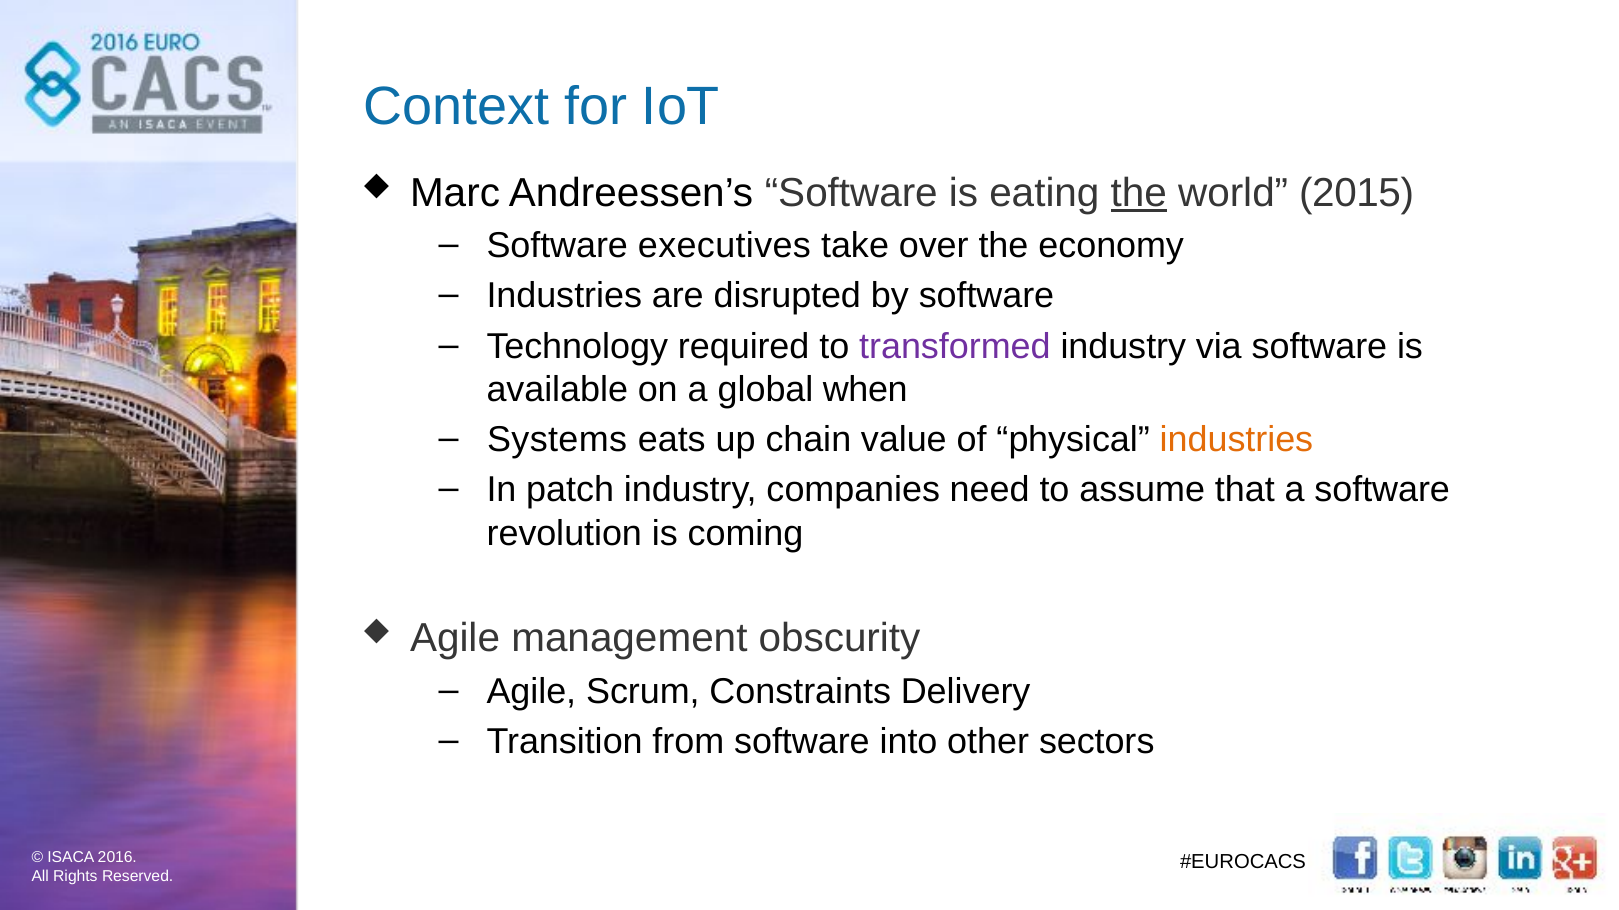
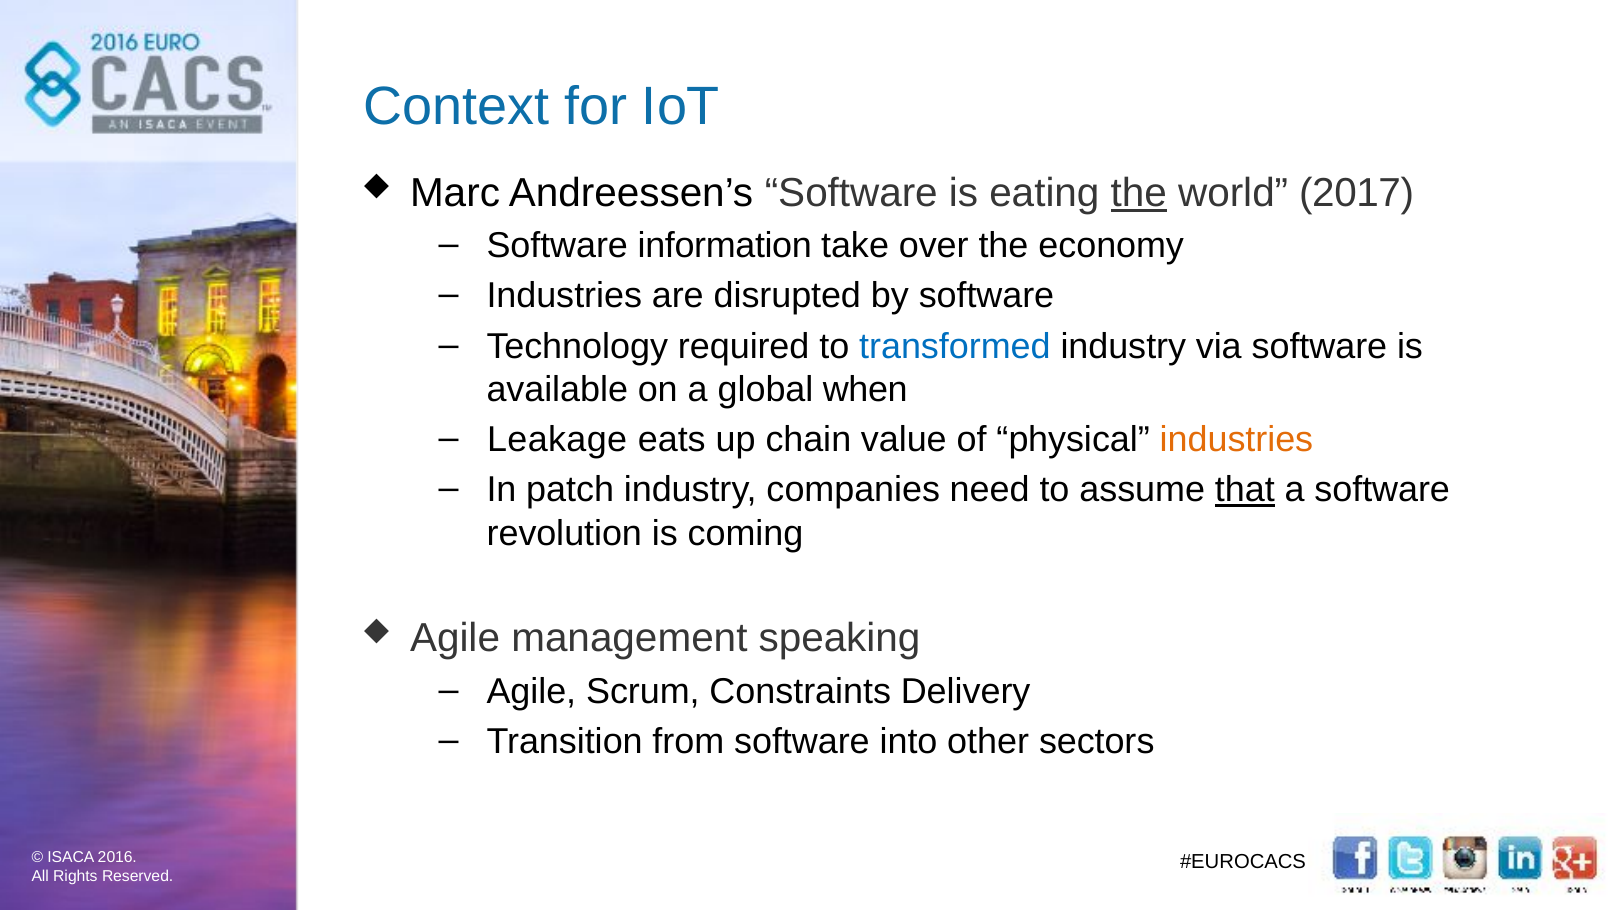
2015: 2015 -> 2017 (1357, 193)
executives: executives -> information (725, 246)
transformed colour: purple -> blue (955, 347)
Systems: Systems -> Leakage (557, 440)
that underline: none -> present (1245, 490)
obscurity: obscurity -> speaking (839, 639)
